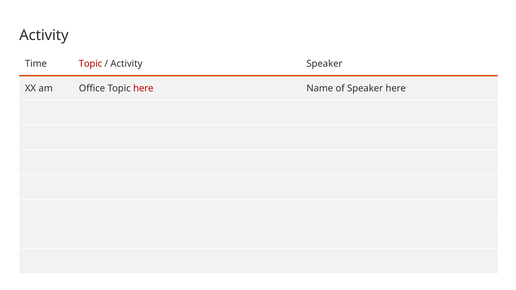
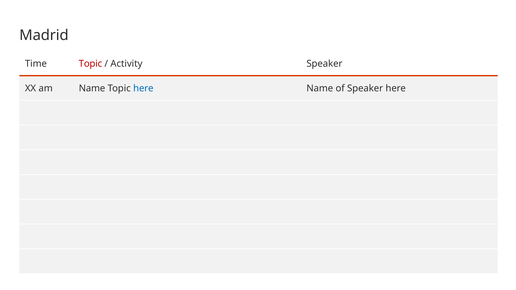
Activity: Activity -> Madrid (44, 35)
am Office: Office -> Name (92, 88)
here colour: red -> blue (143, 88)
